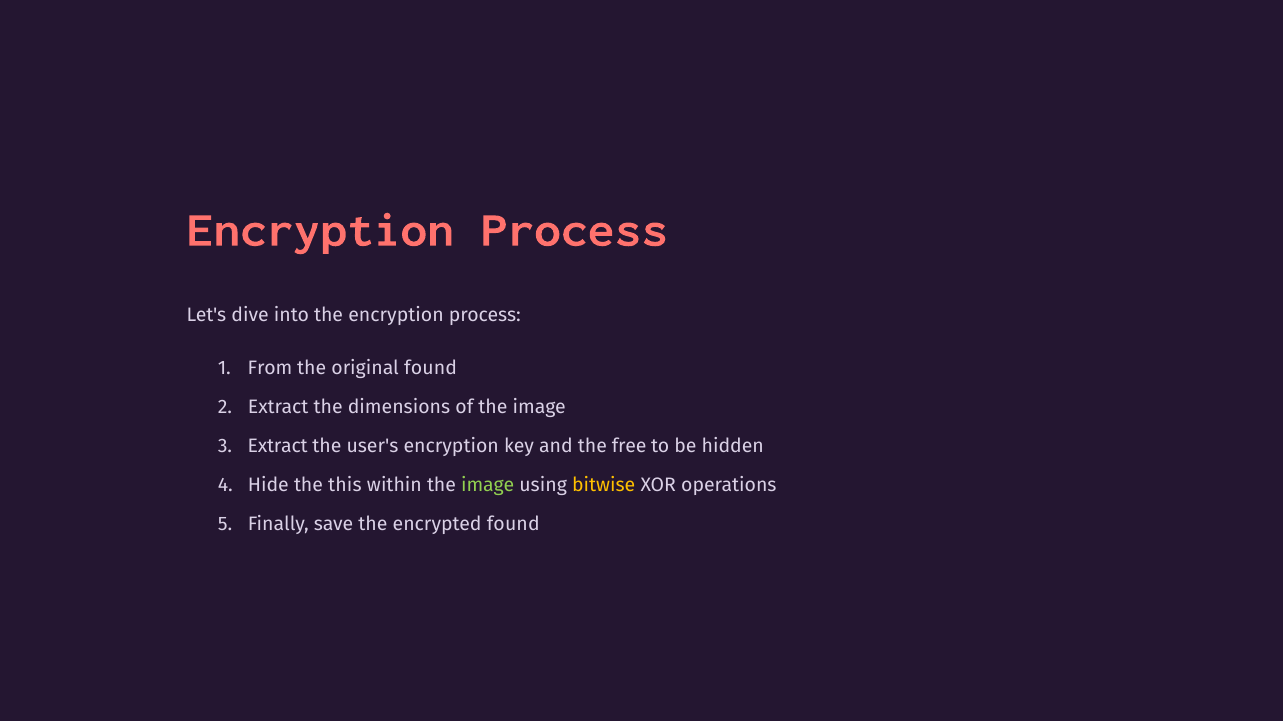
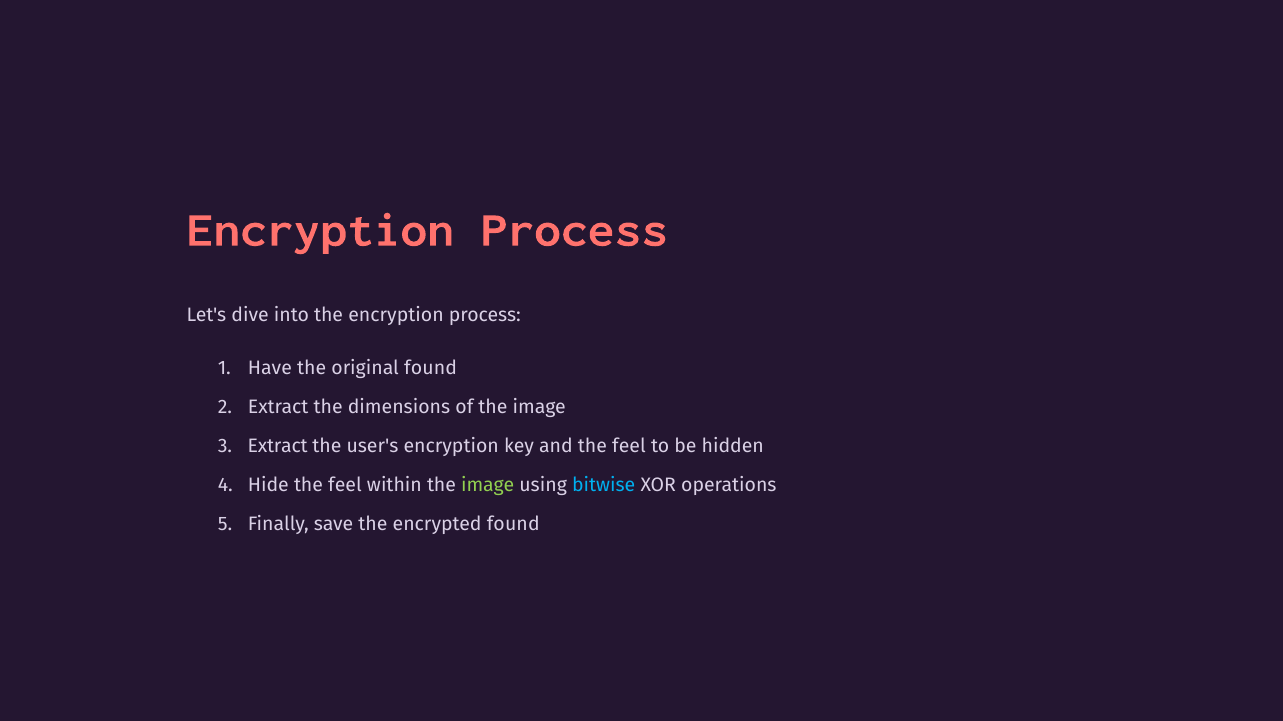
From: From -> Have (270, 369)
and the free: free -> feel (629, 447)
Hide the this: this -> feel (345, 485)
bitwise colour: yellow -> light blue (604, 485)
